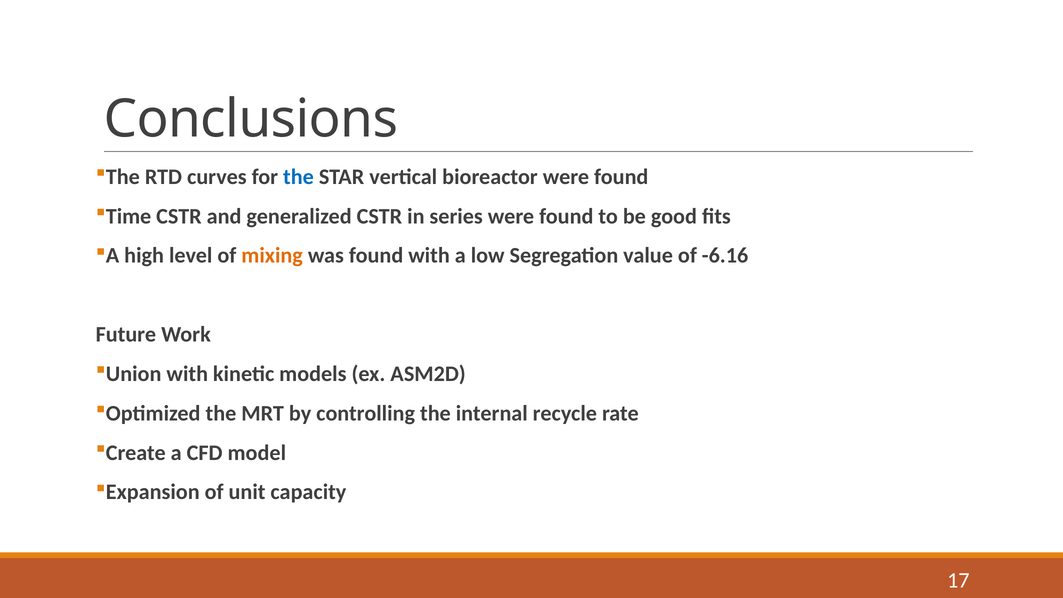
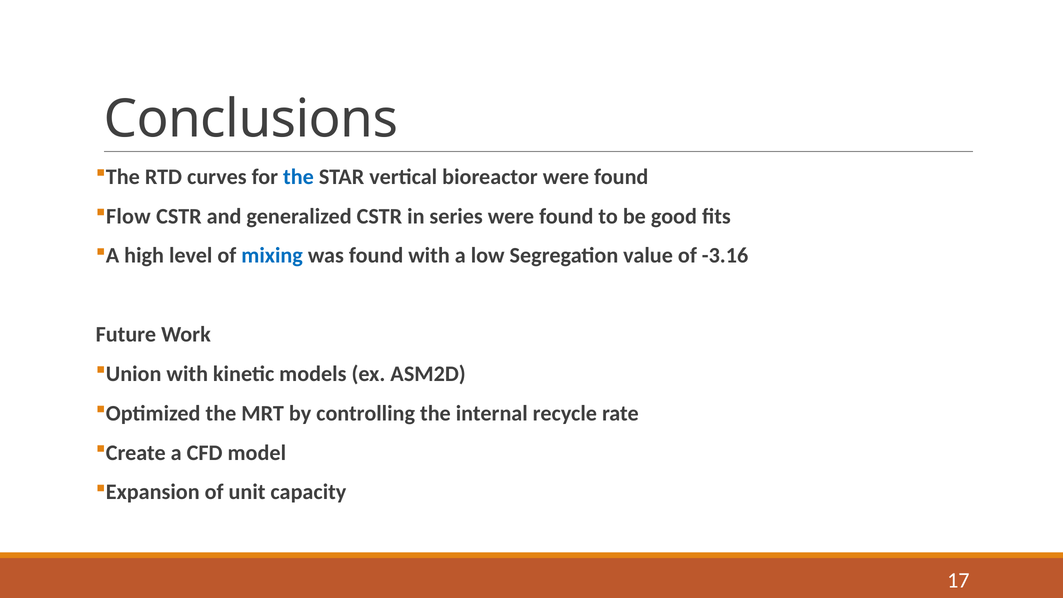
Time: Time -> Flow (128, 216)
mixing colour: orange -> blue (272, 256)
-6.16: -6.16 -> -3.16 (725, 256)
